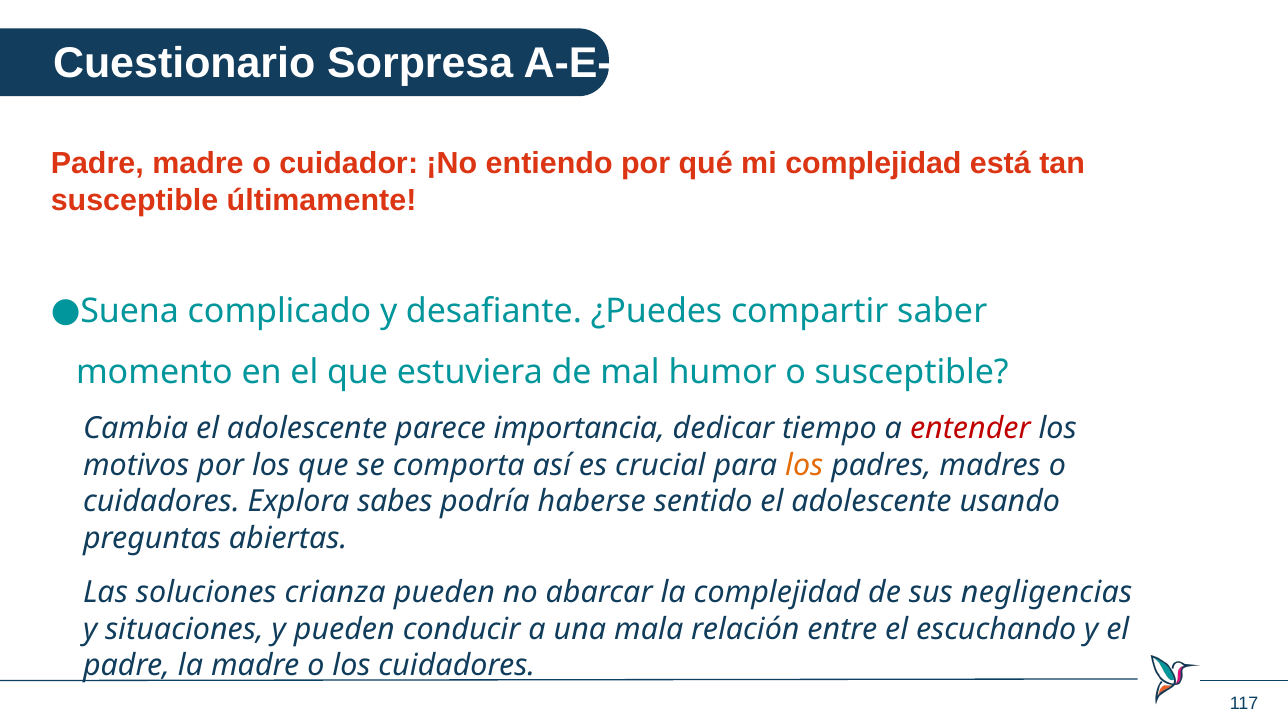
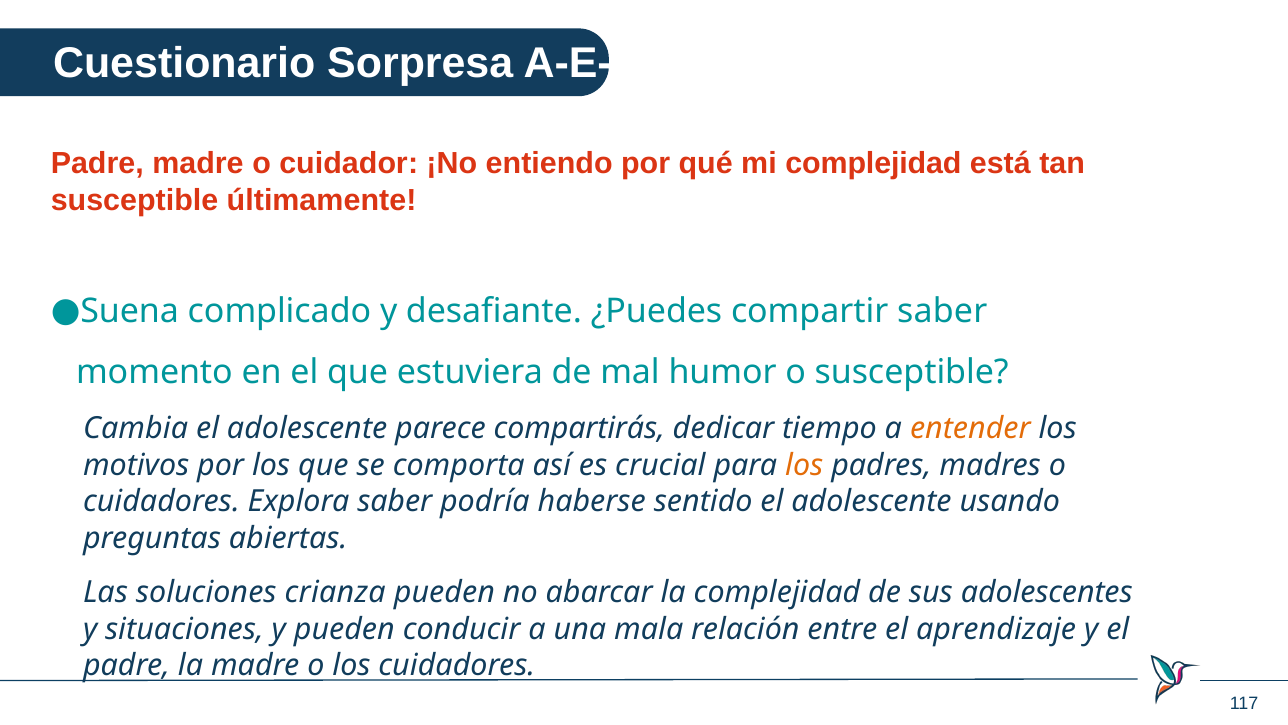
importancia: importancia -> compartirás (579, 428)
entender colour: red -> orange (970, 428)
Explora sabes: sabes -> saber (395, 501)
negligencias: negligencias -> adolescentes (1047, 592)
escuchando: escuchando -> aprendizaje (996, 629)
